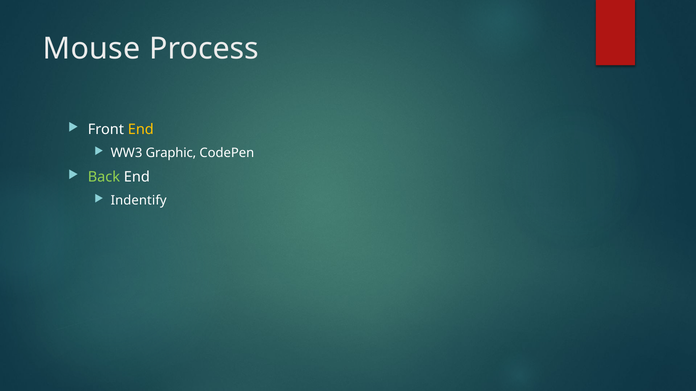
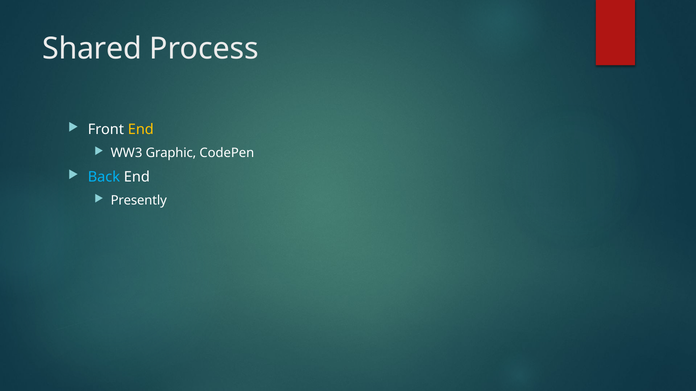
Mouse: Mouse -> Shared (92, 49)
Back colour: light green -> light blue (104, 177)
Indentify: Indentify -> Presently (139, 201)
